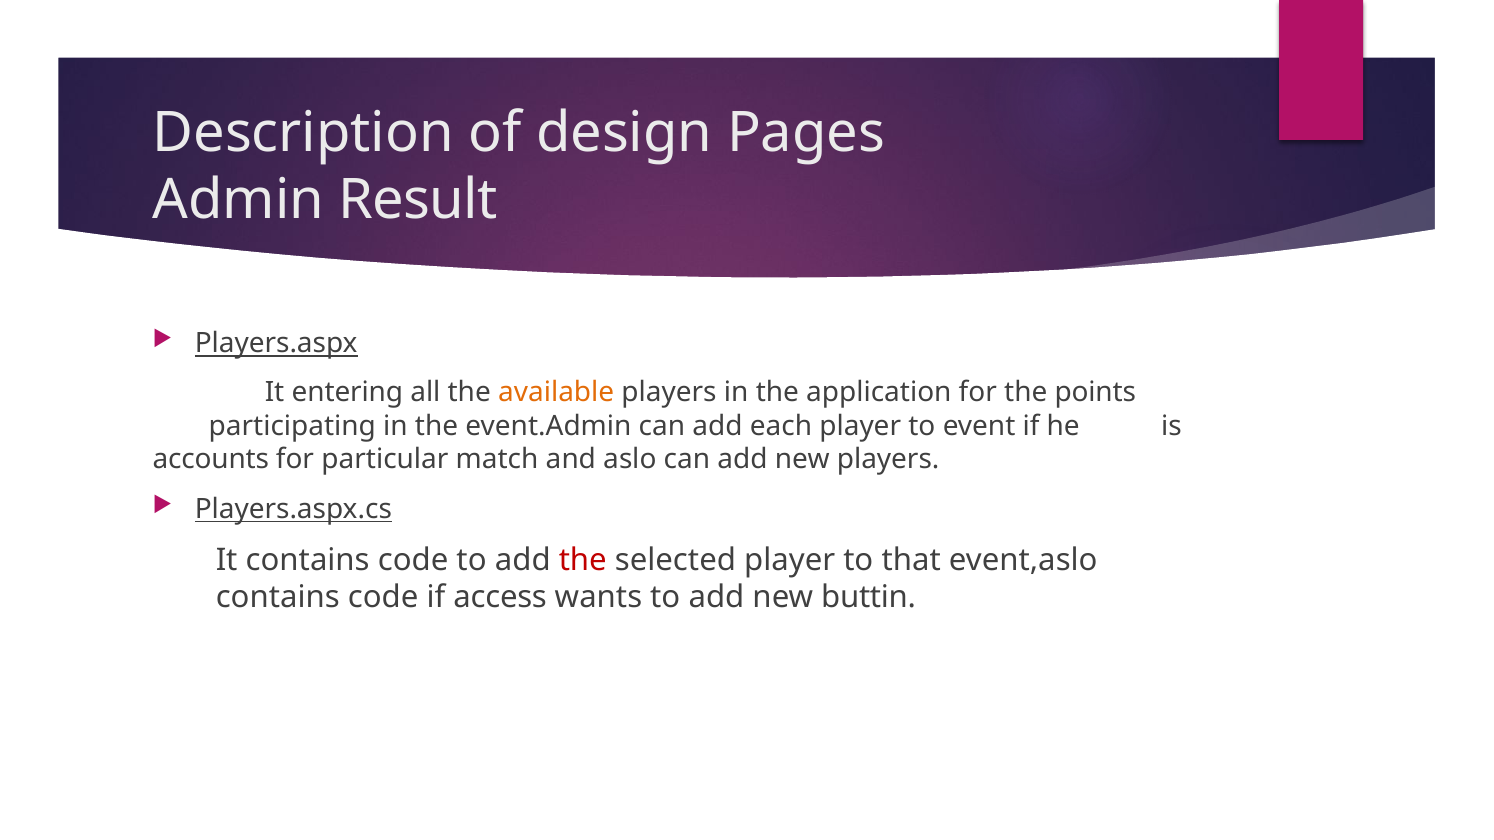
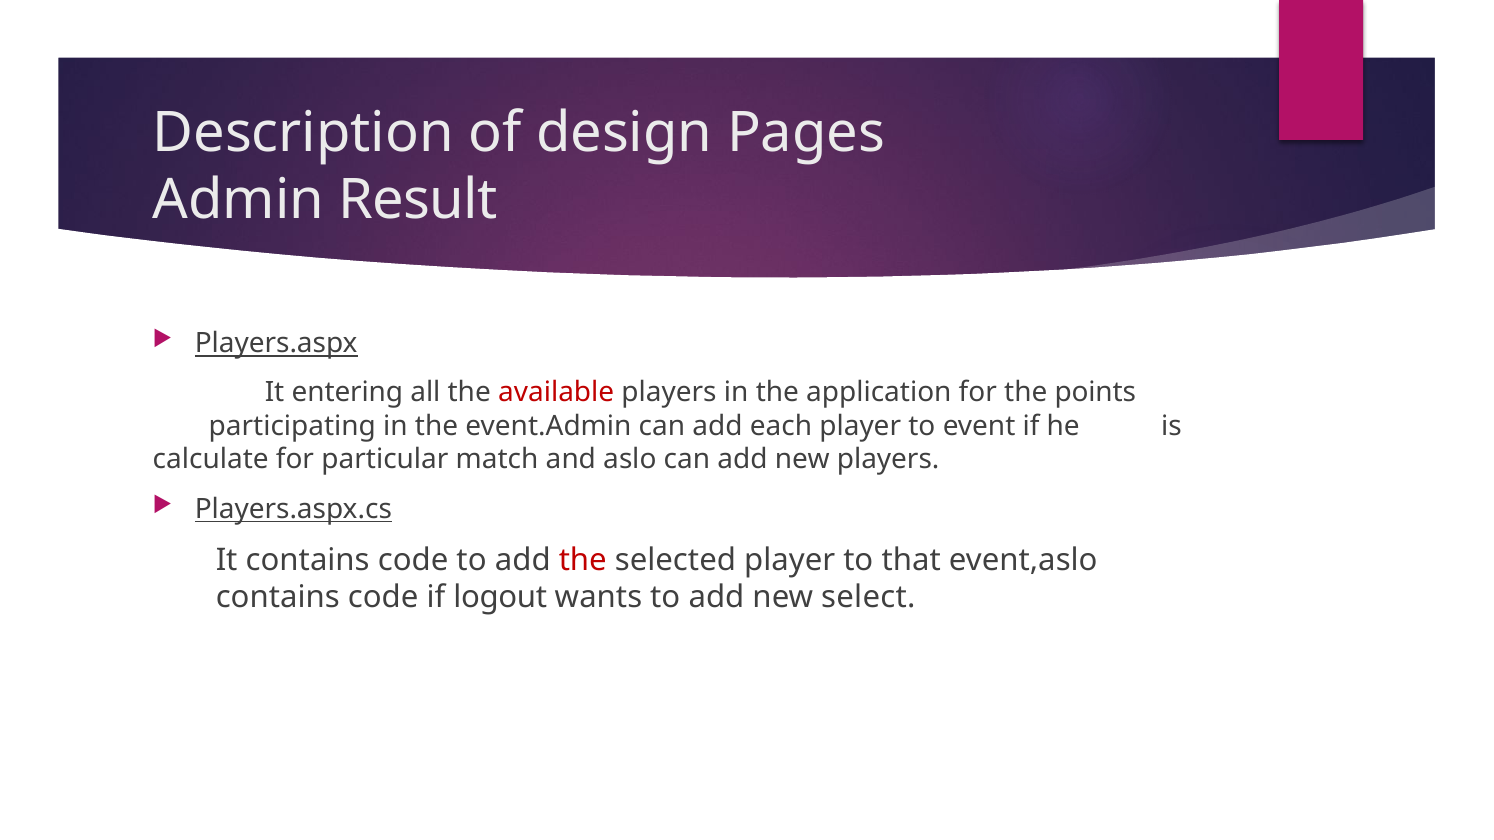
available colour: orange -> red (556, 393)
accounts: accounts -> calculate (211, 460)
access: access -> logout (500, 598)
buttin: buttin -> select (868, 598)
